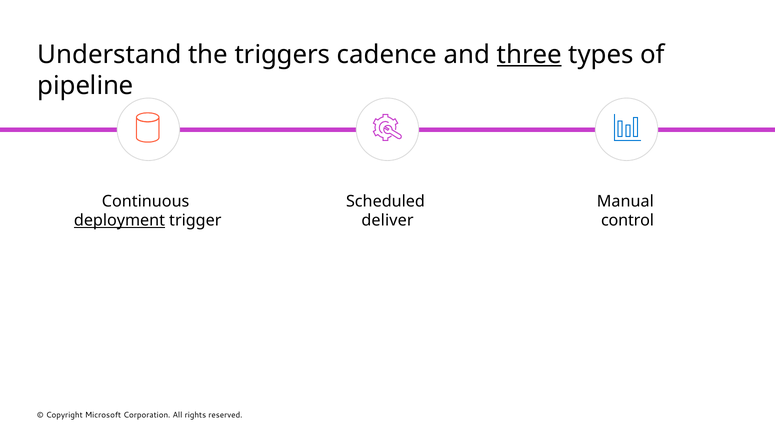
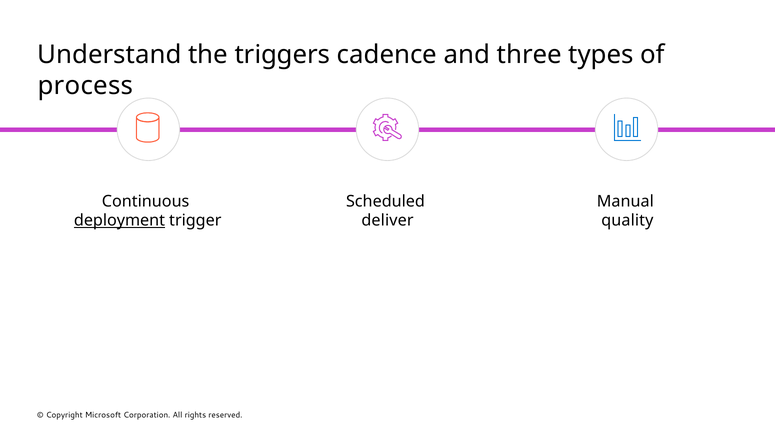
three underline: present -> none (529, 55)
pipeline: pipeline -> process (85, 86)
control: control -> quality (627, 221)
